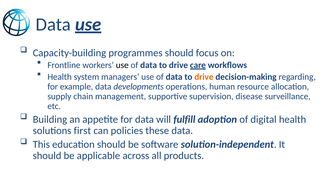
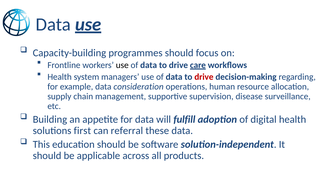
drive colour: orange -> red (204, 77)
developments: developments -> consideration (139, 87)
policies: policies -> referral (127, 131)
